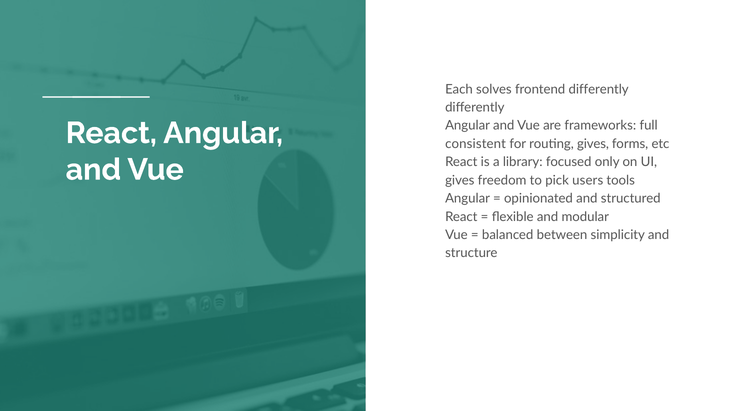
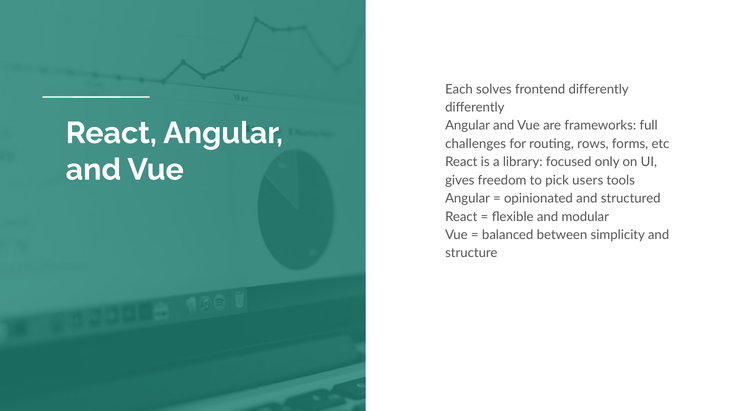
consistent: consistent -> challenges (476, 144)
routing gives: gives -> rows (593, 144)
